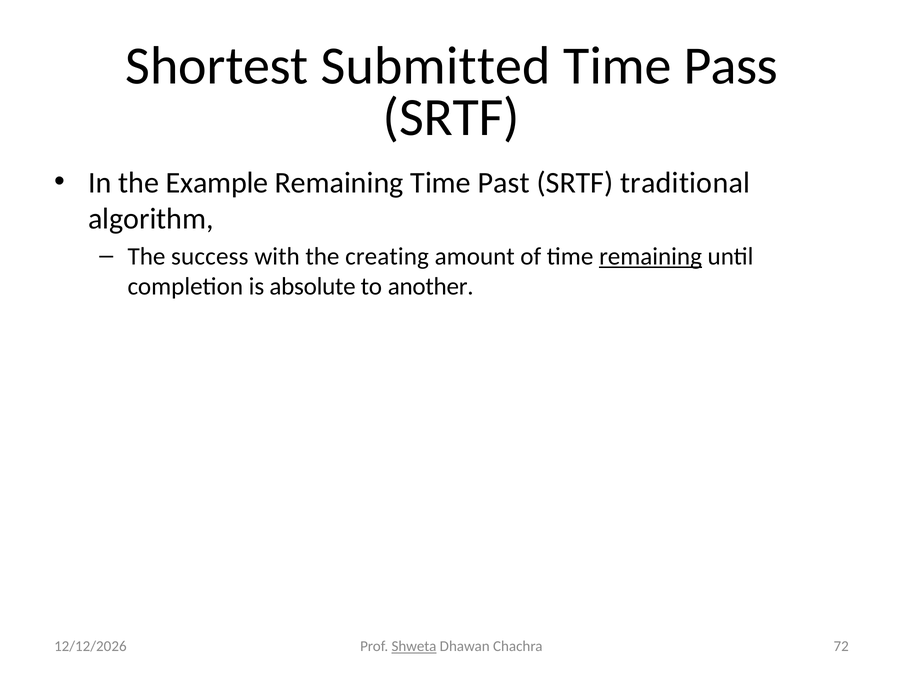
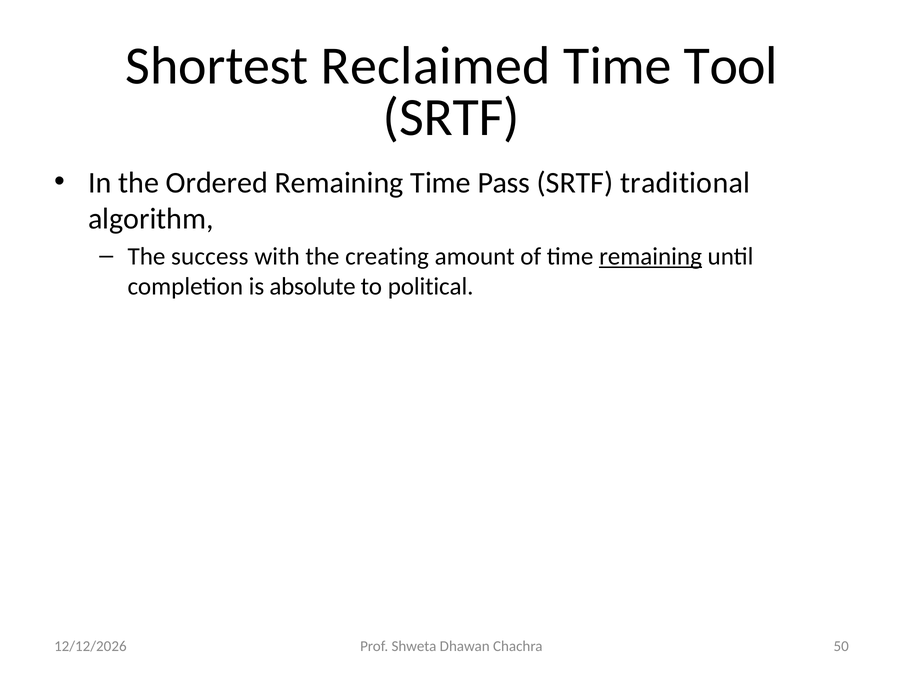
Submitted: Submitted -> Reclaimed (436, 66)
Pass: Pass -> Tool (731, 66)
Example: Example -> Ordered (217, 183)
Past: Past -> Pass (504, 183)
another: another -> political (431, 287)
Shweta underline: present -> none (414, 647)
72: 72 -> 50 (841, 647)
